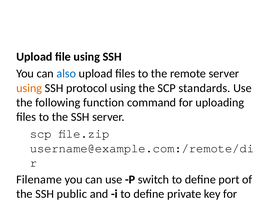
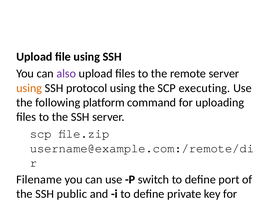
also colour: blue -> purple (66, 74)
standards: standards -> executing (204, 88)
function: function -> platform (104, 103)
